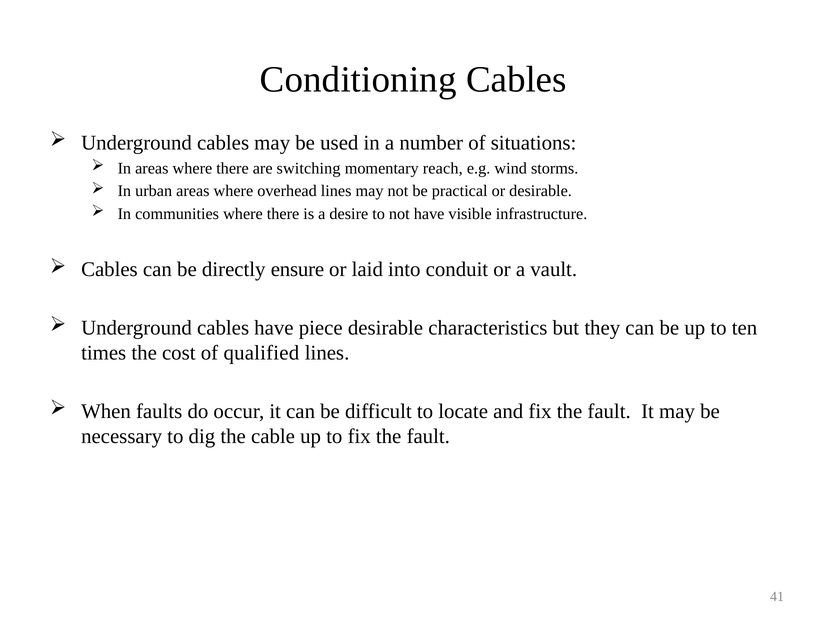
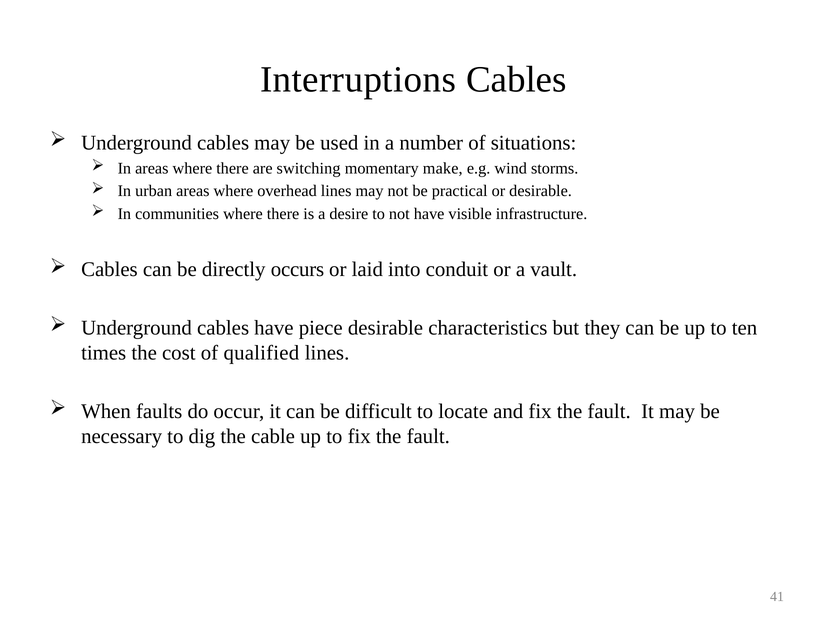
Conditioning: Conditioning -> Interruptions (358, 80)
reach: reach -> make (443, 168)
ensure: ensure -> occurs (297, 270)
